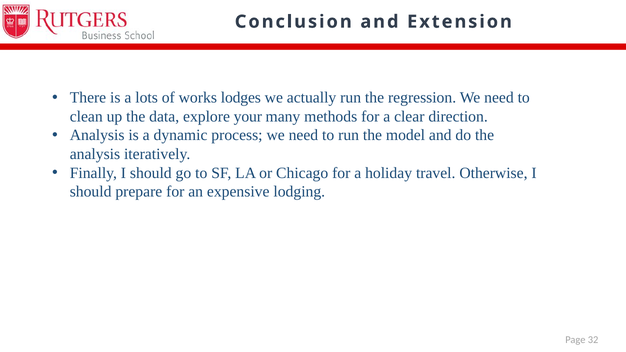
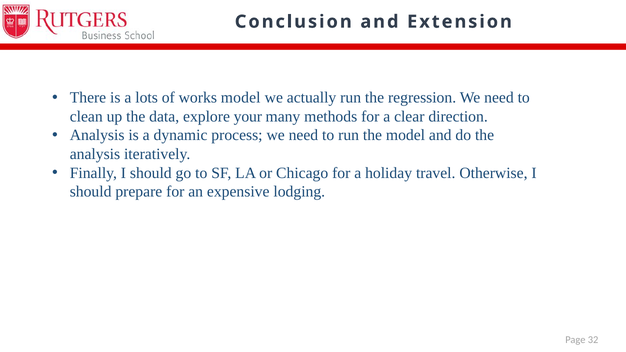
works lodges: lodges -> model (241, 98)
